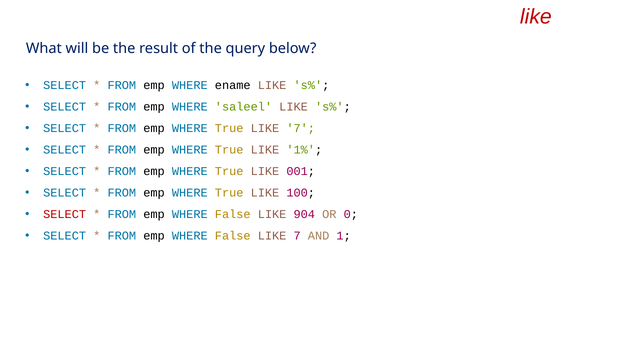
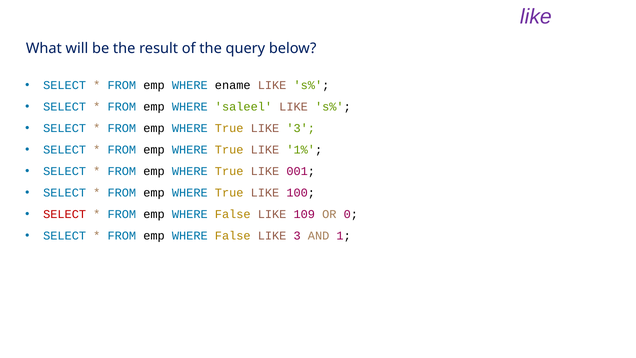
like colour: red -> purple (536, 17)
True LIKE 7: 7 -> 3 (301, 128)
904: 904 -> 109 (304, 214)
False LIKE 7: 7 -> 3 (297, 236)
